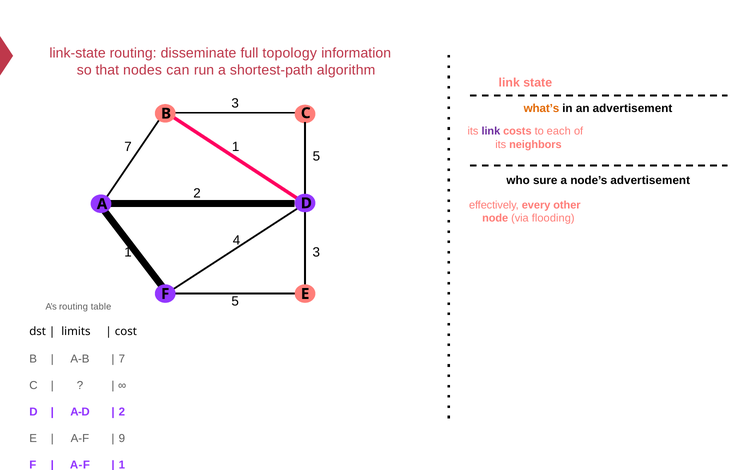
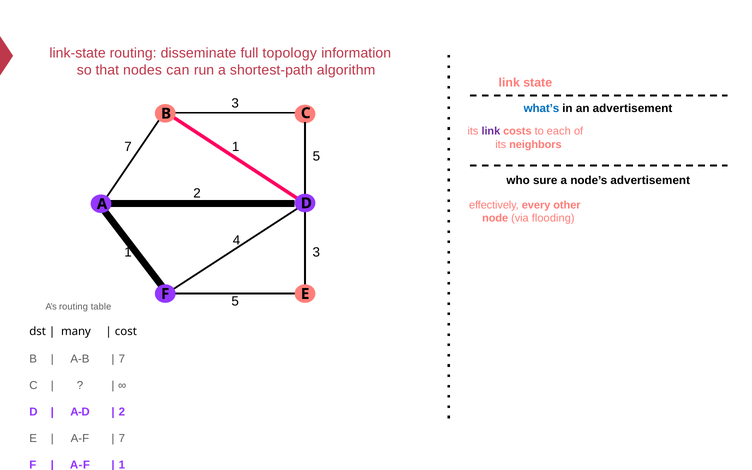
what’s colour: orange -> blue (541, 109)
limits: limits -> many (76, 332)
9: 9 -> 7 (122, 439)
